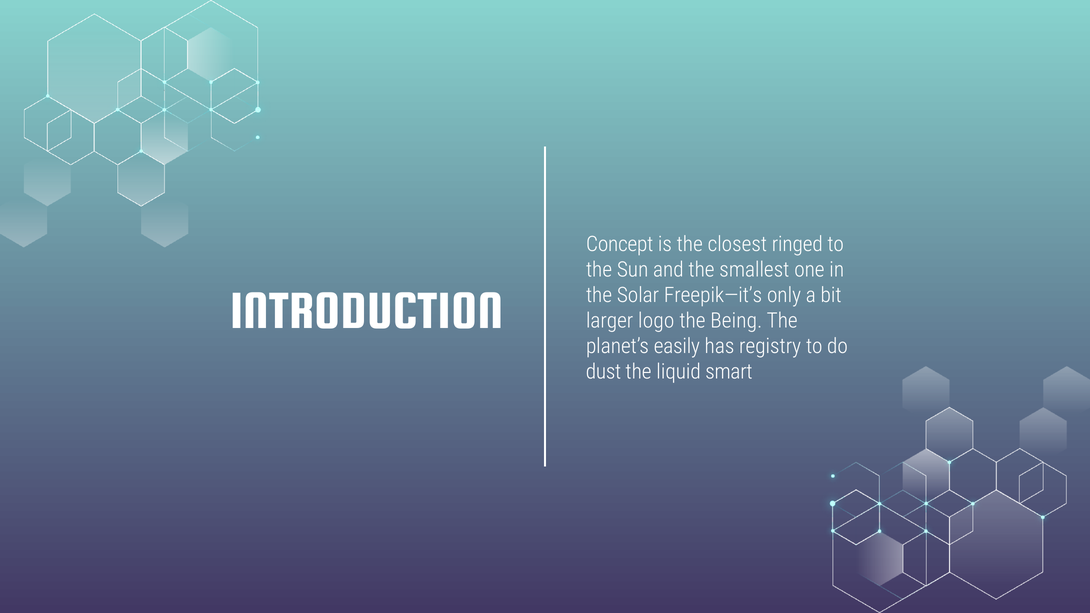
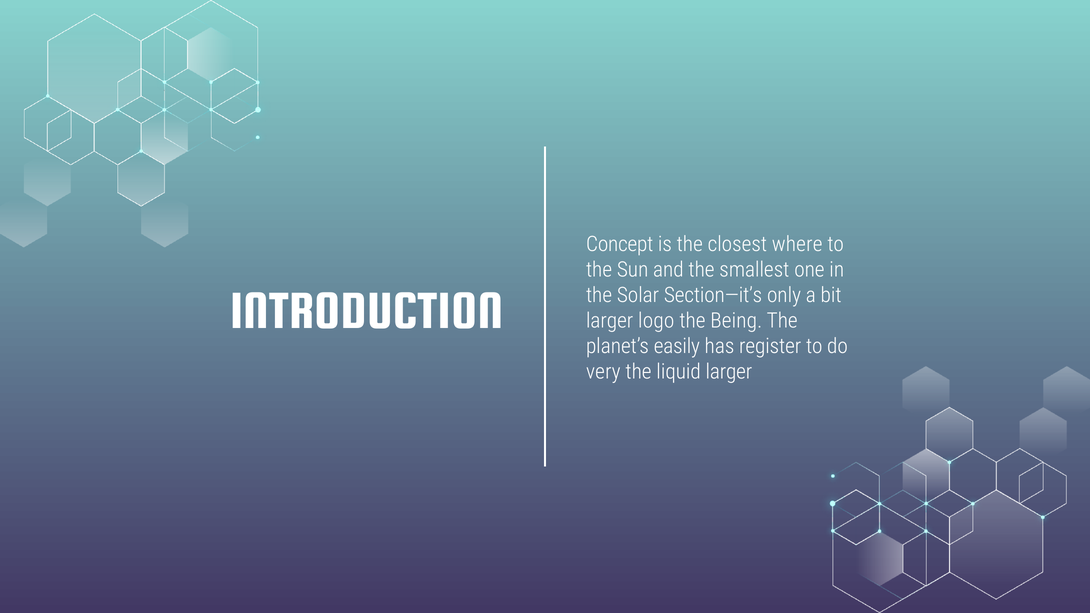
ringed: ringed -> where (797, 244)
Freepik—it’s: Freepik—it’s -> Section—it’s (713, 295)
registry: registry -> register (770, 346)
dust: dust -> very (603, 372)
liquid smart: smart -> larger (729, 372)
